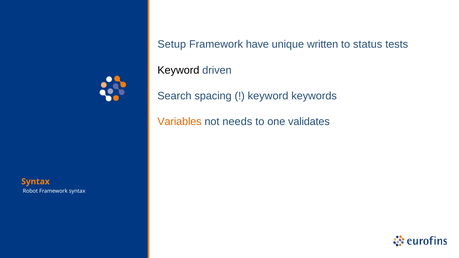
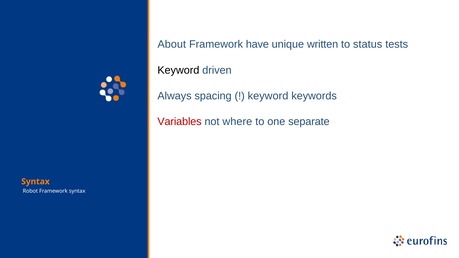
Setup: Setup -> About (172, 44)
Search: Search -> Always (175, 96)
Variables colour: orange -> red (180, 122)
needs: needs -> where (237, 122)
validates: validates -> separate (309, 122)
